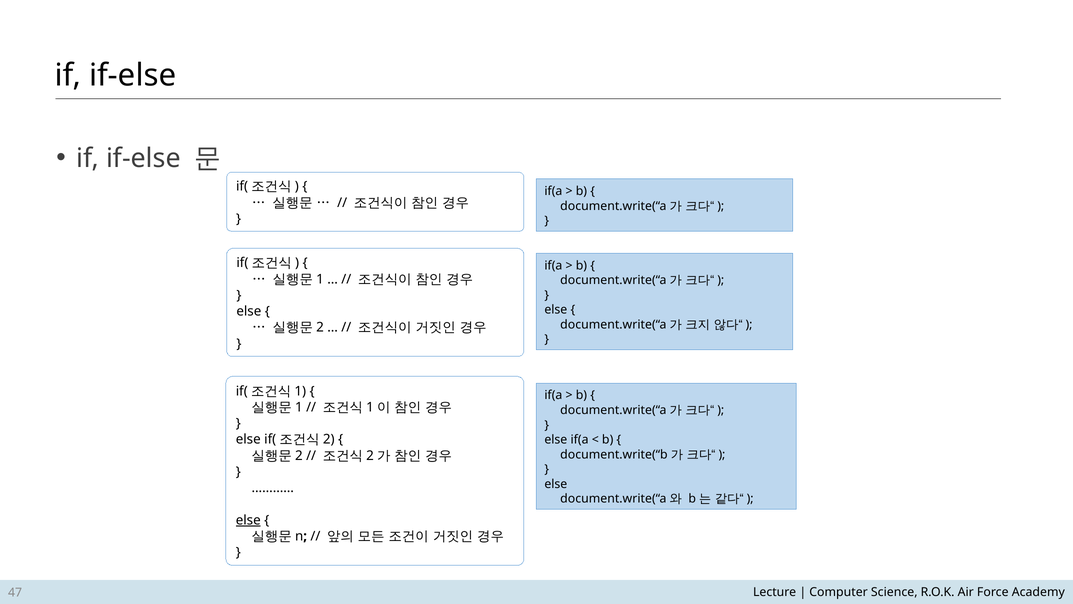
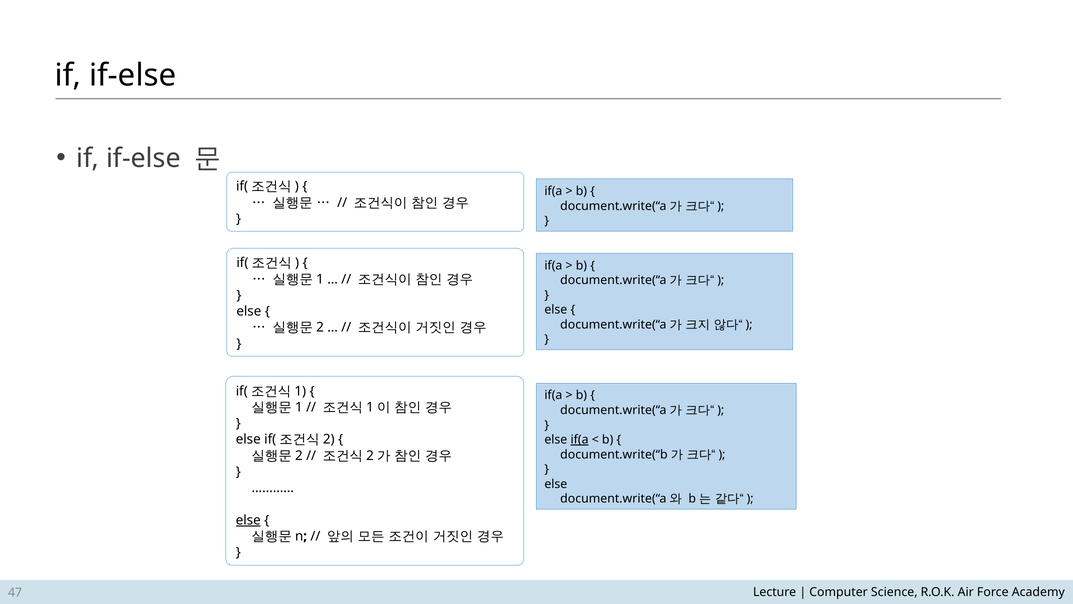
if(a underline: none -> present (580, 439)
